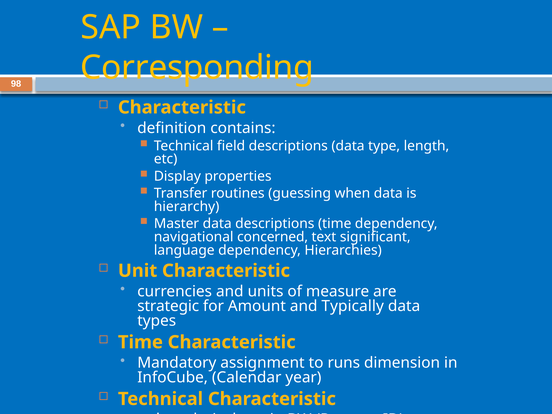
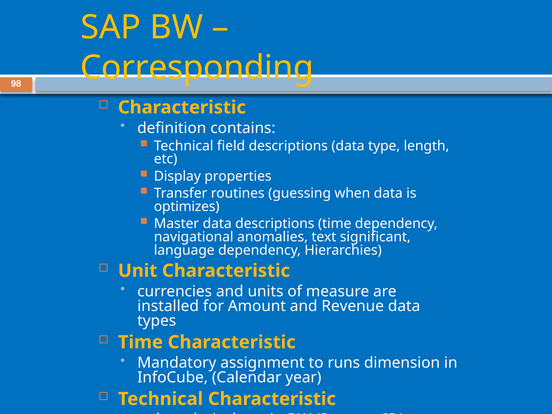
hierarchy: hierarchy -> optimizes (187, 207)
concerned: concerned -> anomalies (273, 237)
strategic: strategic -> installed (168, 306)
Typically: Typically -> Revenue (353, 306)
